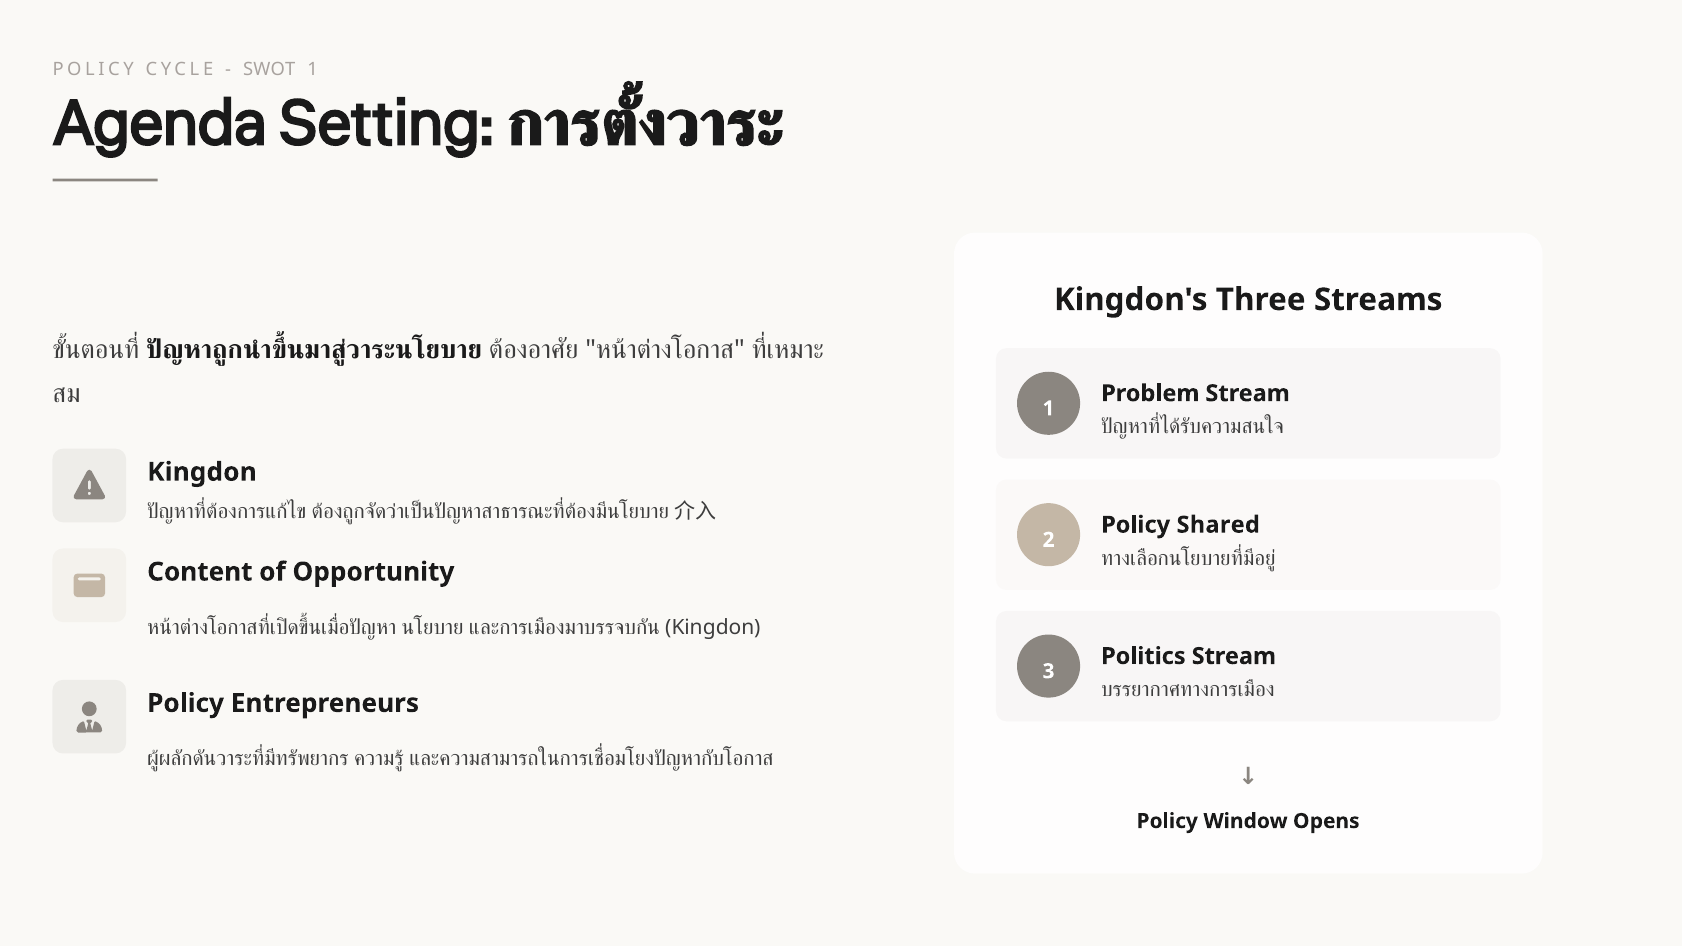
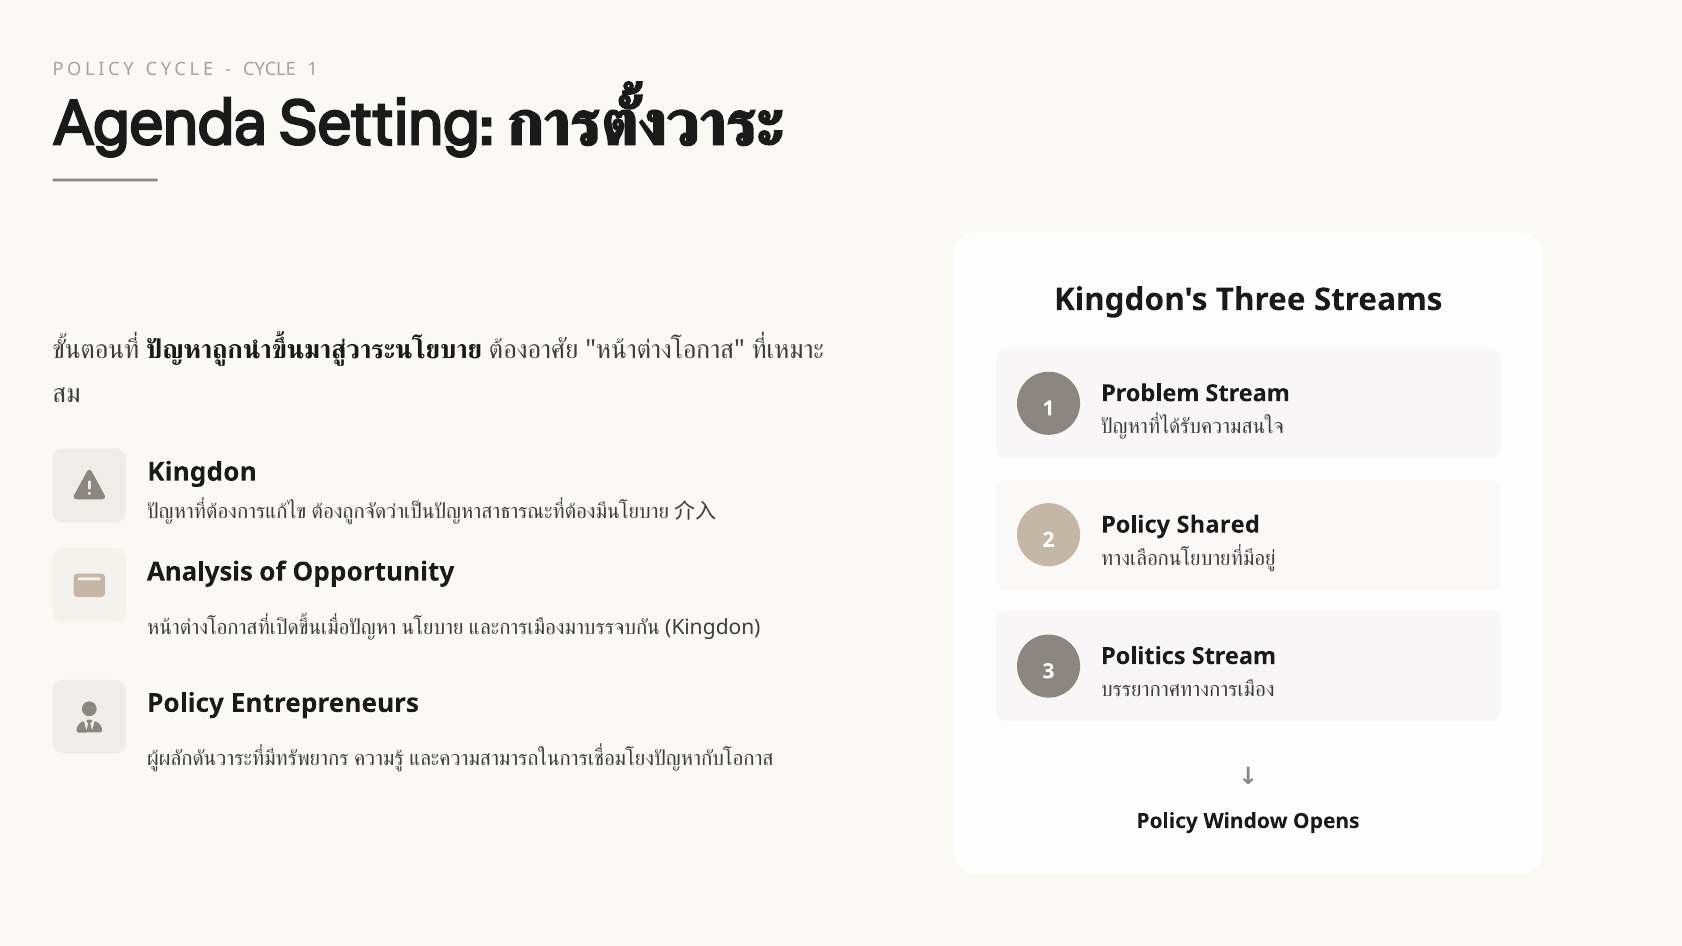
SWOT: SWOT -> CYCLE (269, 69)
Content: Content -> Analysis (200, 572)
